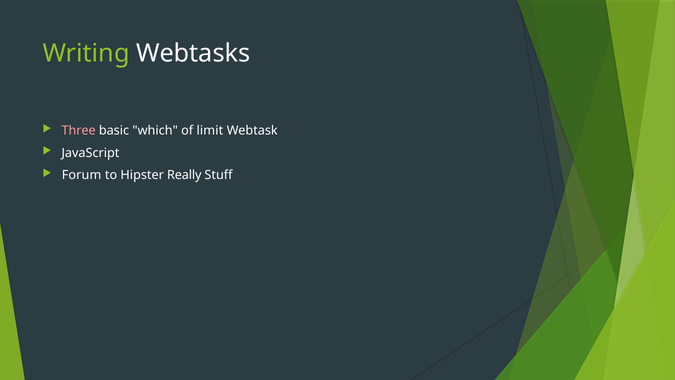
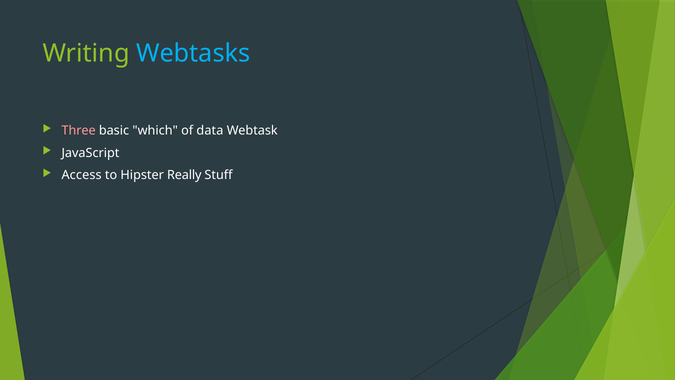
Webtasks colour: white -> light blue (193, 53)
limit: limit -> data (210, 131)
Forum: Forum -> Access (82, 175)
